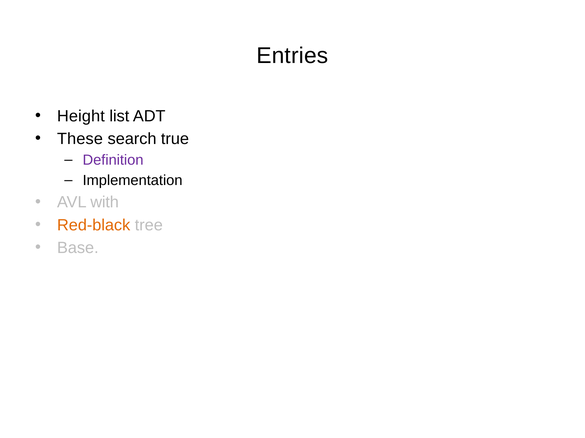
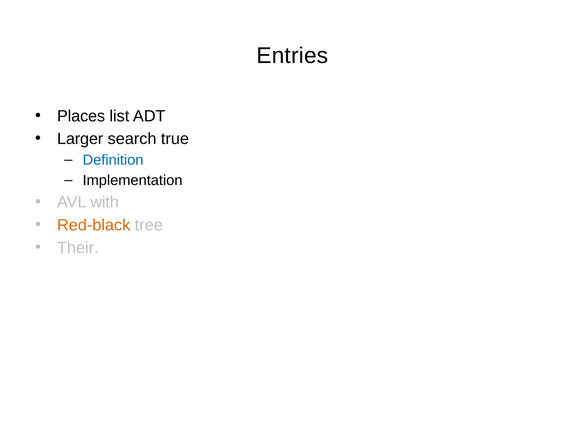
Height: Height -> Places (81, 116)
These: These -> Larger (80, 139)
Definition colour: purple -> blue (113, 160)
Base: Base -> Their (78, 248)
